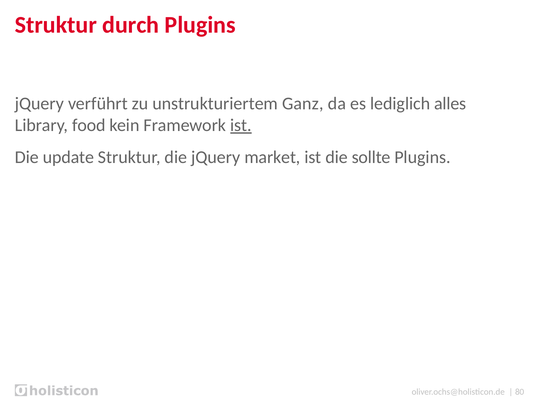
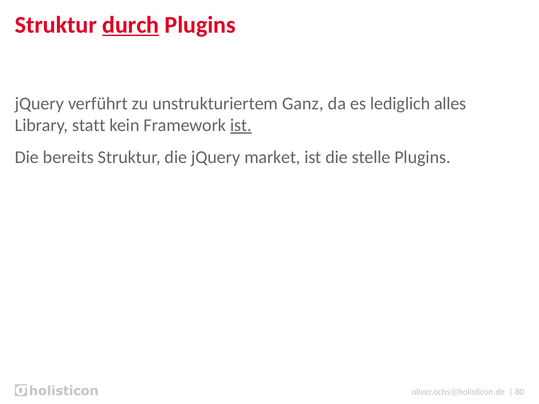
durch underline: none -> present (131, 25)
food: food -> statt (89, 125)
update: update -> bereits (68, 157)
sollte: sollte -> stelle (371, 157)
